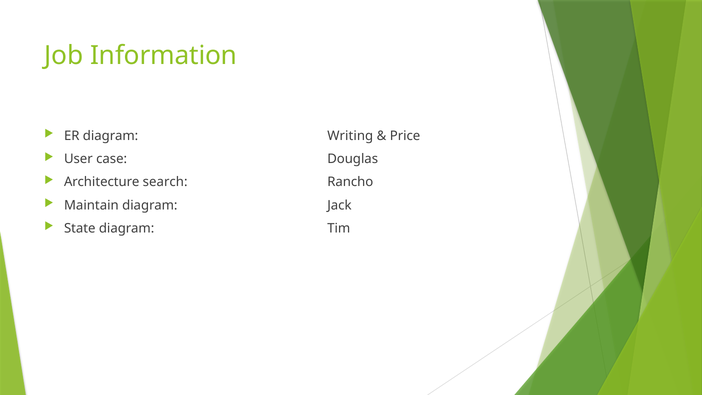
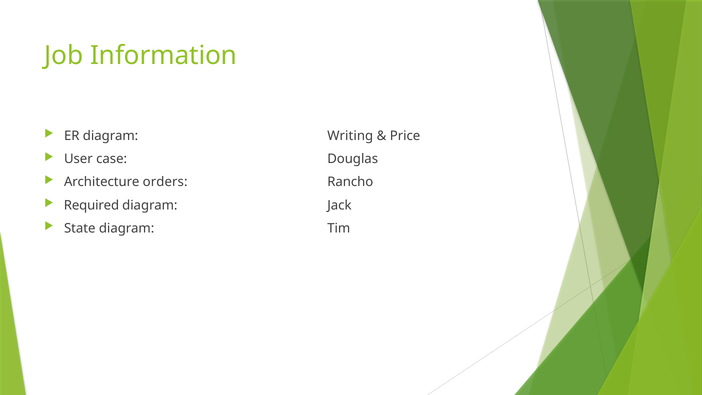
search: search -> orders (165, 182)
Maintain: Maintain -> Required (91, 205)
